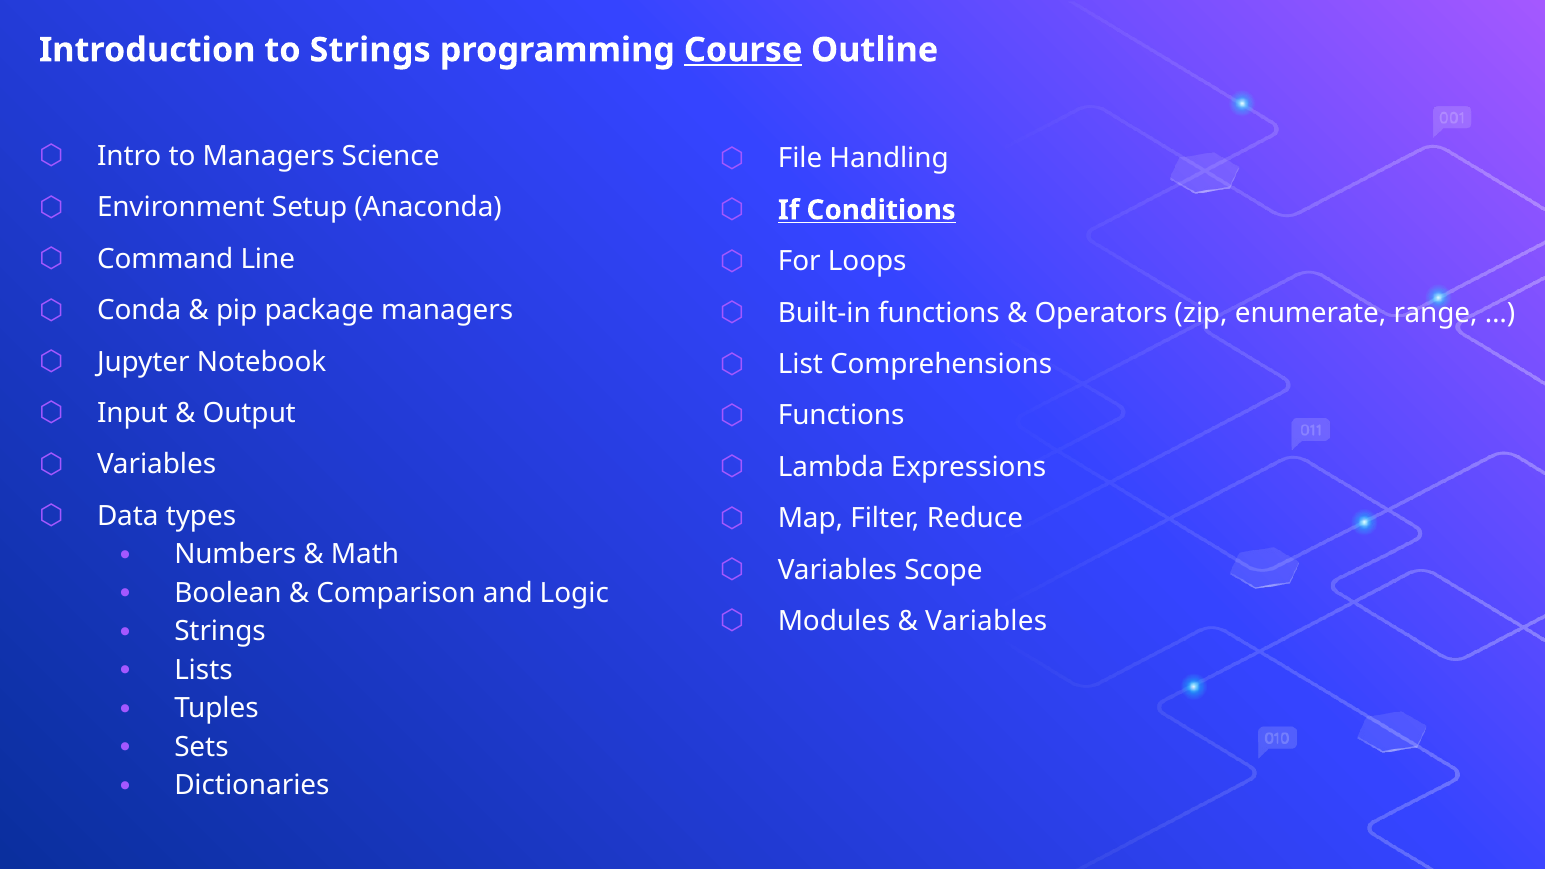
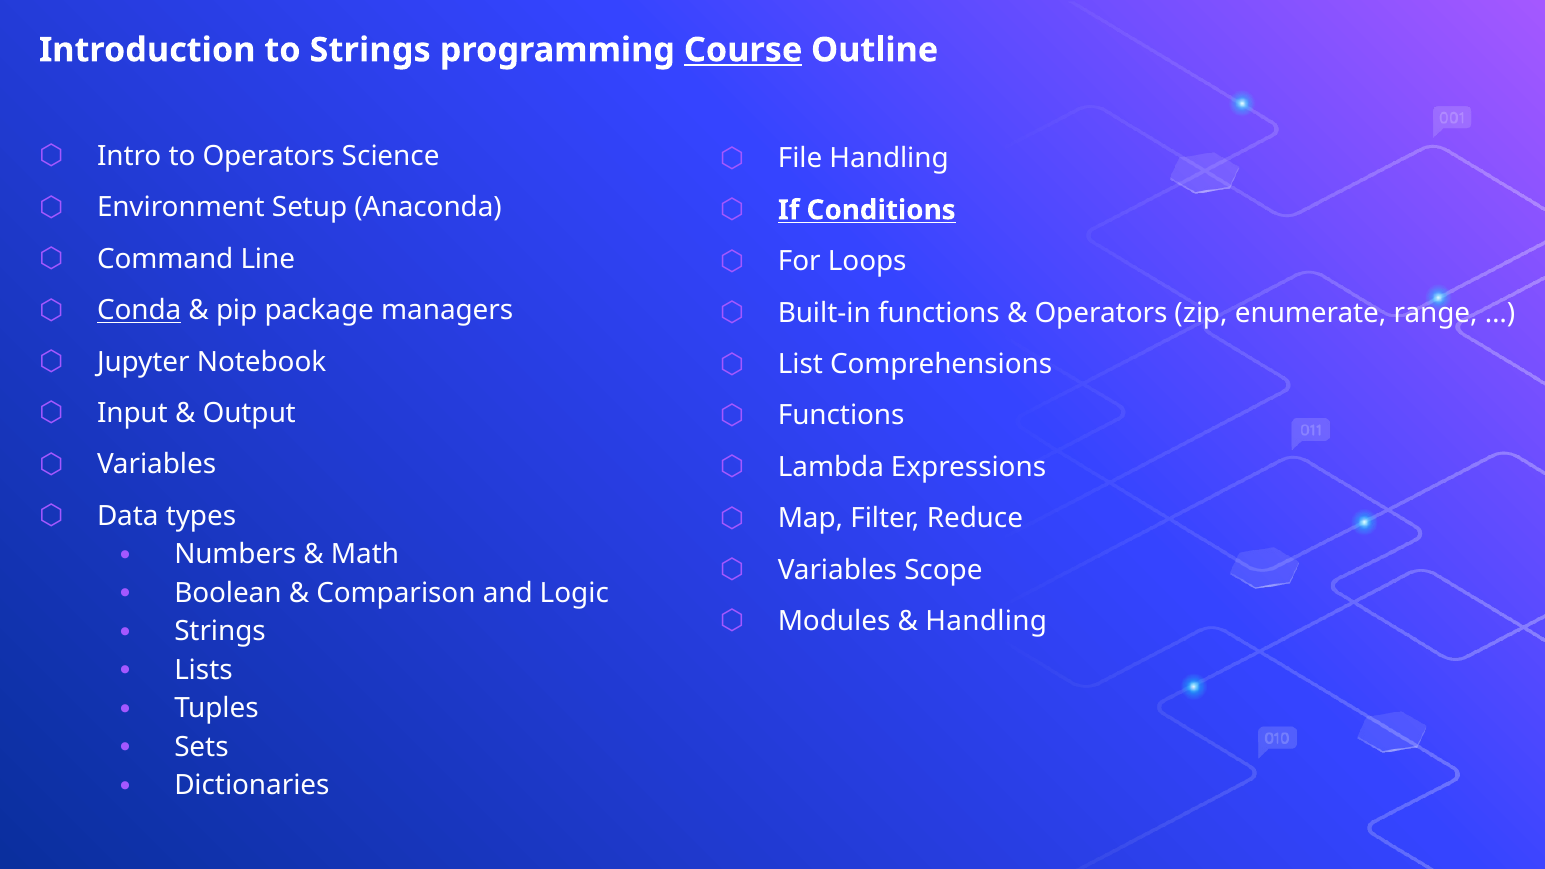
to Managers: Managers -> Operators (269, 156)
Conda underline: none -> present (139, 310)
Variables: Variables -> Handling (986, 621)
